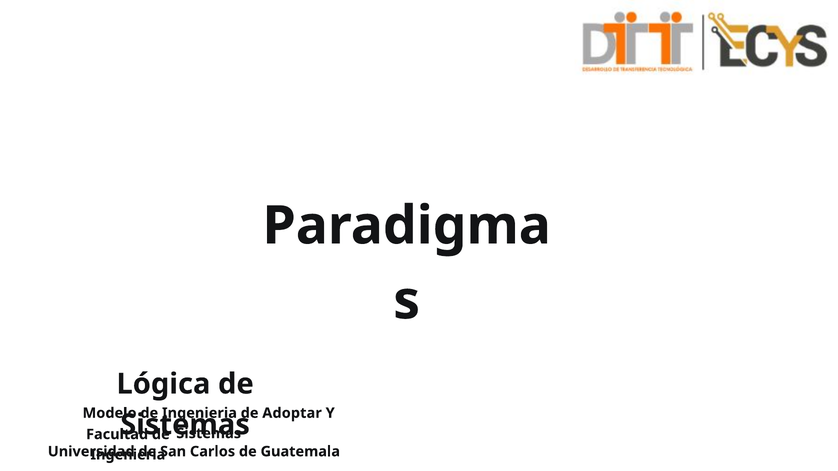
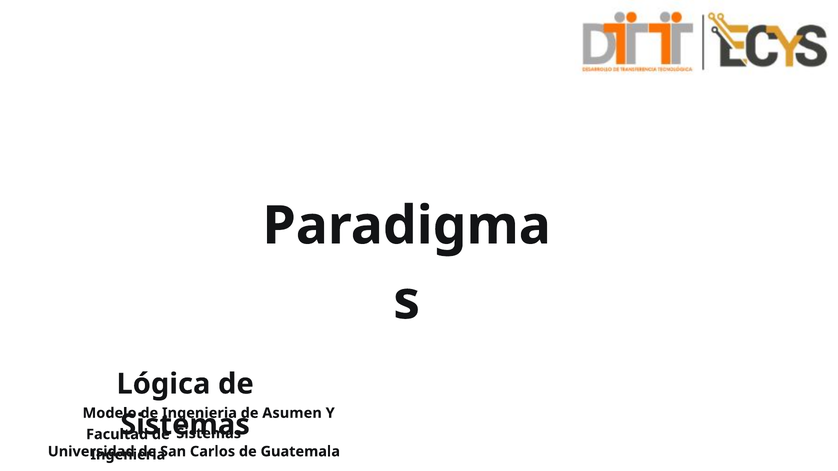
Adoptar: Adoptar -> Asumen (292, 413)
